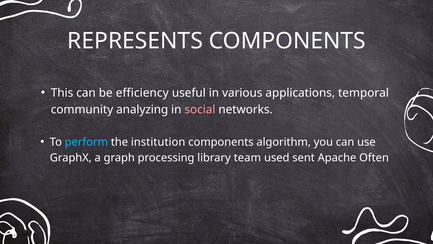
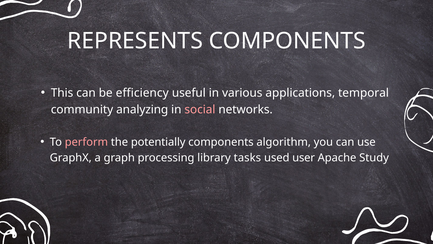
perform colour: light blue -> pink (86, 142)
institution: institution -> potentially (158, 142)
team: team -> tasks (247, 157)
sent: sent -> user (304, 157)
Often: Often -> Study (374, 157)
